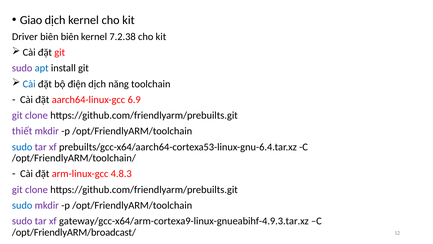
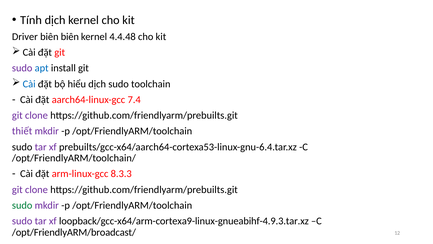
Giao: Giao -> Tính (31, 20)
7.2.38: 7.2.38 -> 4.4.48 (123, 37)
điện: điện -> hiểu (77, 84)
dịch năng: năng -> sudo (119, 84)
6.9: 6.9 -> 7.4 (134, 100)
sudo colour: blue -> black (22, 147)
4.8.3: 4.8.3 -> 8.3.3 (121, 174)
sudo colour: blue -> green (22, 205)
gateway/gcc-x64/arm-cortexa9-linux-gnueabihf-4.9.3.tar.xz: gateway/gcc-x64/arm-cortexa9-linux-gnueabihf-4.9.3.tar.xz -> loopback/gcc-x64/arm-cortexa9-linux-gnueabihf-4.9.3.tar.xz (184, 221)
